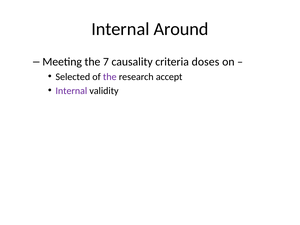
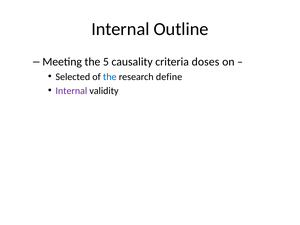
Around: Around -> Outline (181, 29)
7: 7 -> 5 (106, 62)
the colour: purple -> blue (110, 77)
accept: accept -> define (169, 77)
